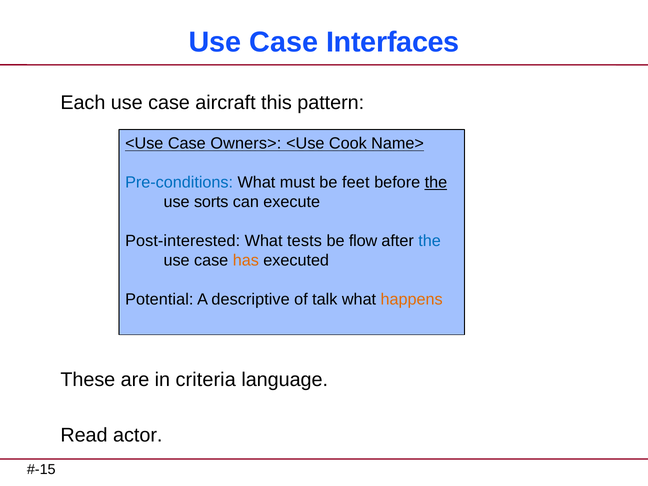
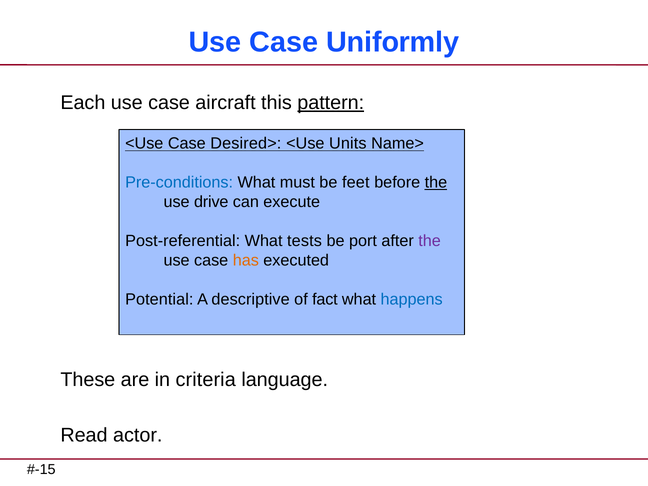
Interfaces: Interfaces -> Uniformly (393, 42)
pattern underline: none -> present (331, 103)
Owners>: Owners> -> Desired> (246, 144)
Cook: Cook -> Units (348, 144)
sorts: sorts -> drive (211, 202)
Post-interested: Post-interested -> Post-referential (183, 241)
flow: flow -> port (363, 241)
the colour: blue -> purple (430, 241)
talk: talk -> fact (325, 299)
happens colour: orange -> blue (412, 299)
